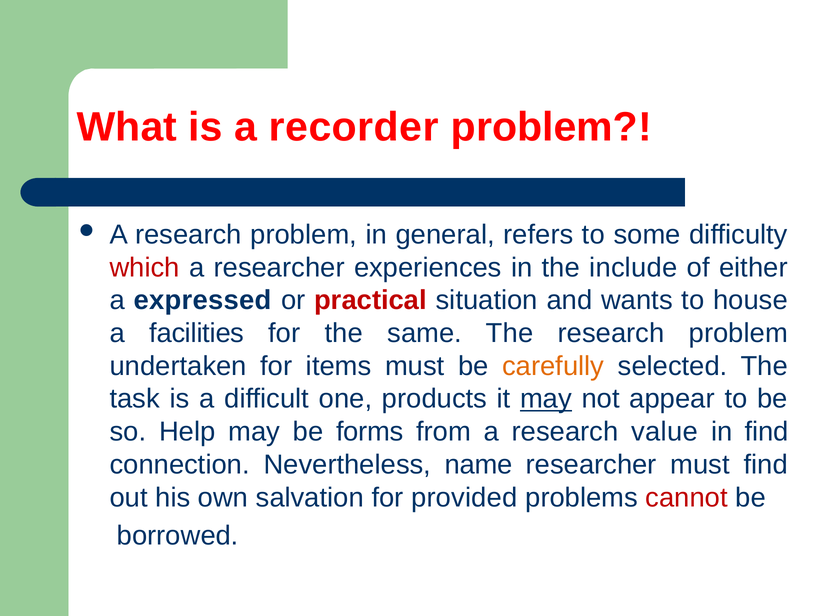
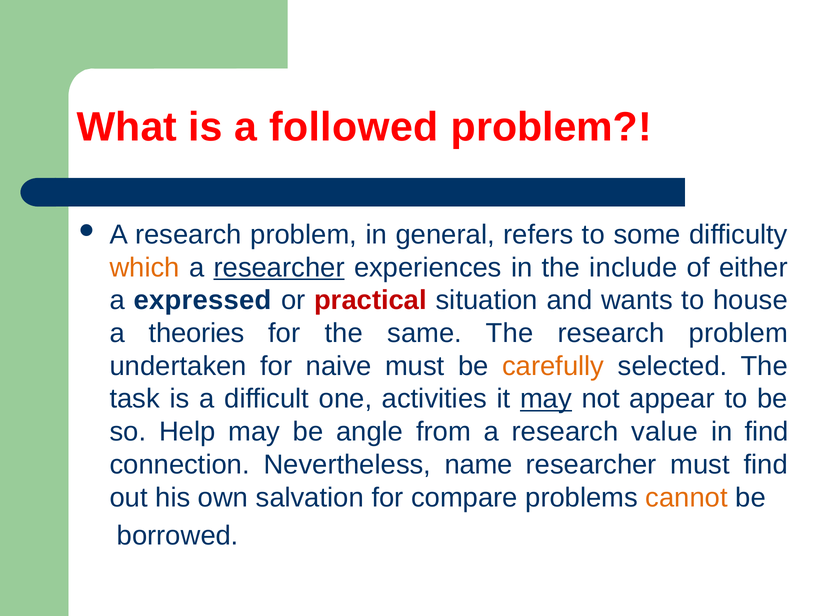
recorder: recorder -> followed (354, 128)
which colour: red -> orange (145, 268)
researcher underline: none -> present (279, 268)
facilities: facilities -> theories (197, 333)
items: items -> naive (339, 366)
products: products -> activities (434, 399)
forms: forms -> angle (370, 432)
provided: provided -> compare (464, 498)
cannot colour: red -> orange (687, 498)
